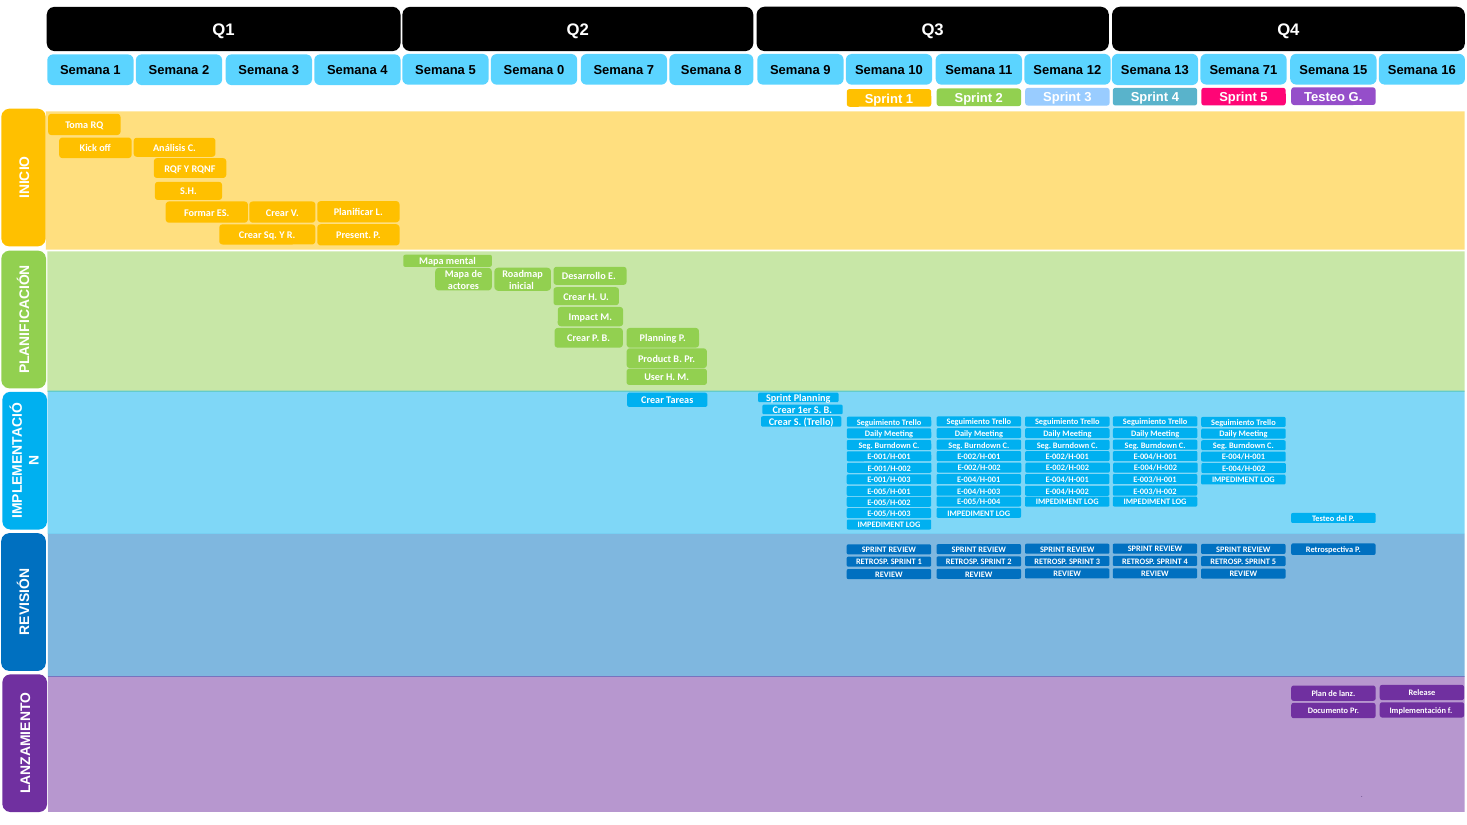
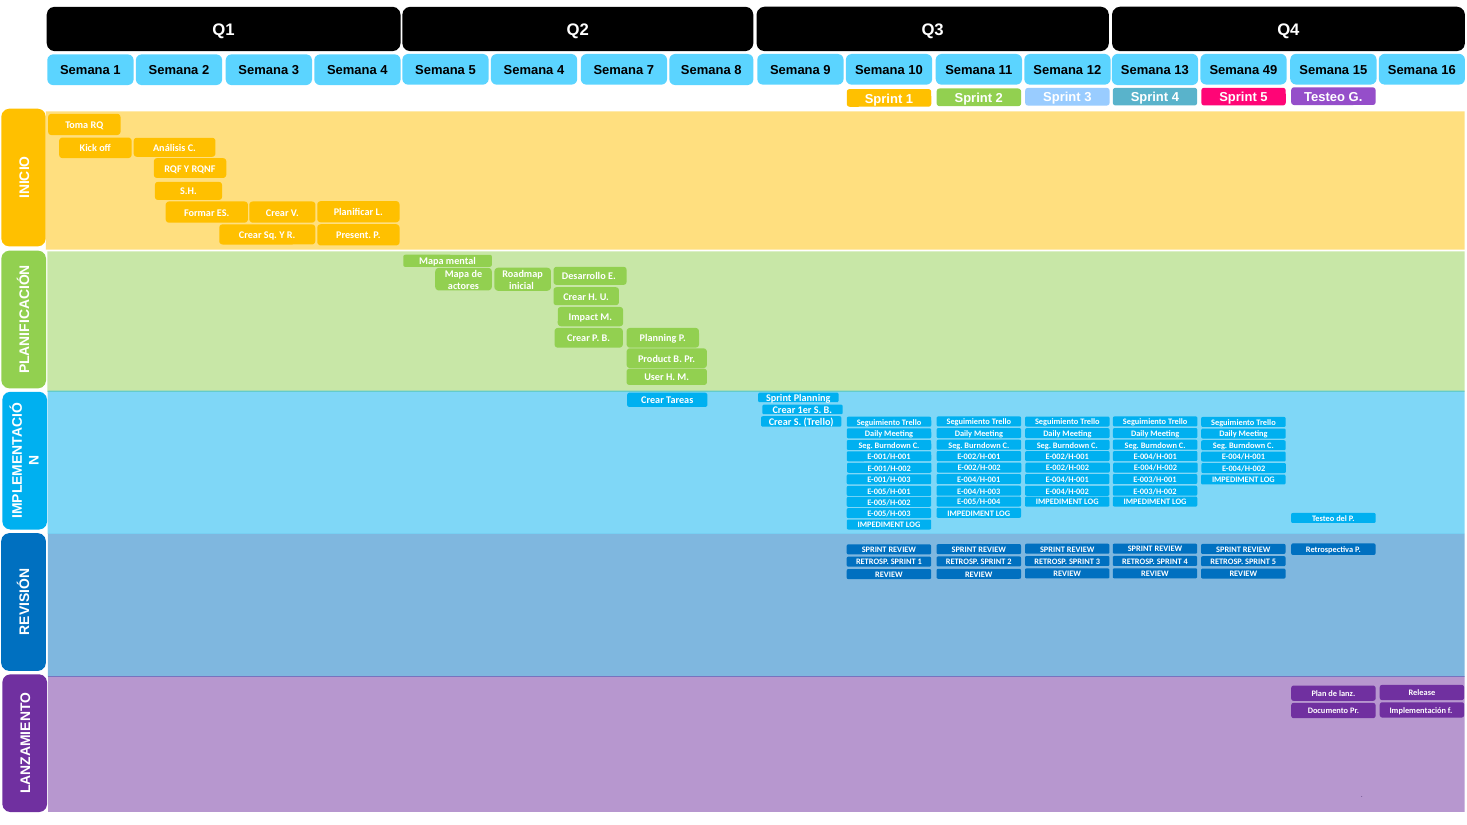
5 Semana 0: 0 -> 4 (561, 70)
71: 71 -> 49 (1270, 70)
